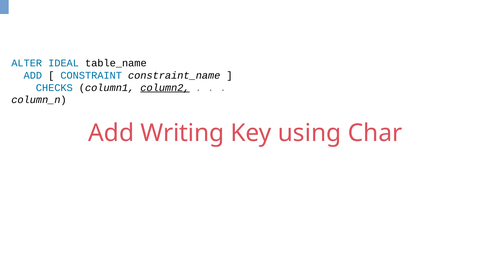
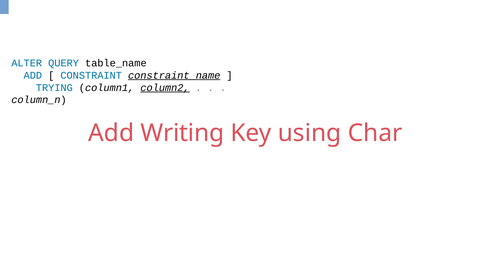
IDEAL: IDEAL -> QUERY (64, 63)
constraint_name underline: none -> present (174, 75)
CHECKS: CHECKS -> TRYING (54, 88)
